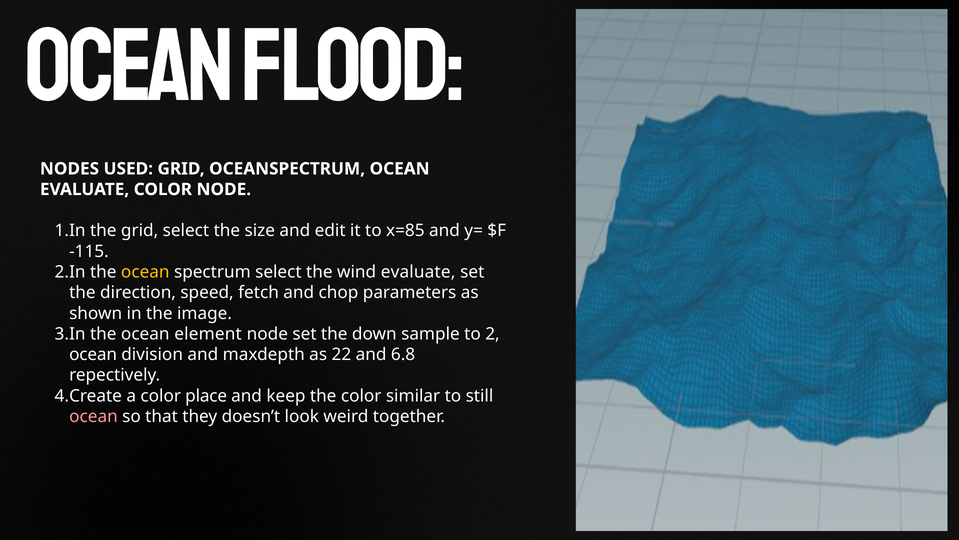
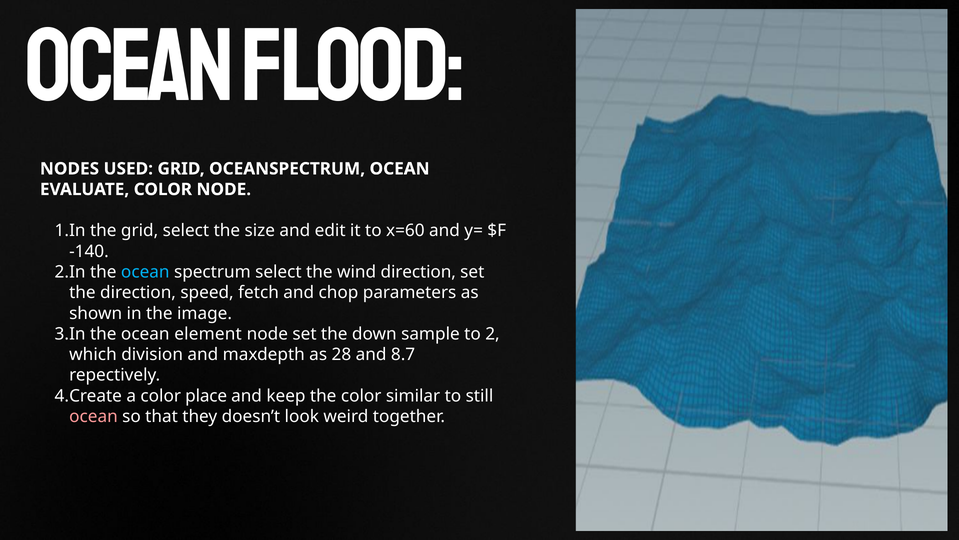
x=85: x=85 -> x=60 (405, 230)
-115: -115 -> -140 (89, 251)
ocean colour: yellow -> light blue (145, 272)
wind evaluate: evaluate -> direction (418, 272)
ocean: ocean -> which (93, 354)
22: 22 -> 28 (341, 354)
6.8: 6.8 -> 8.7 (403, 354)
